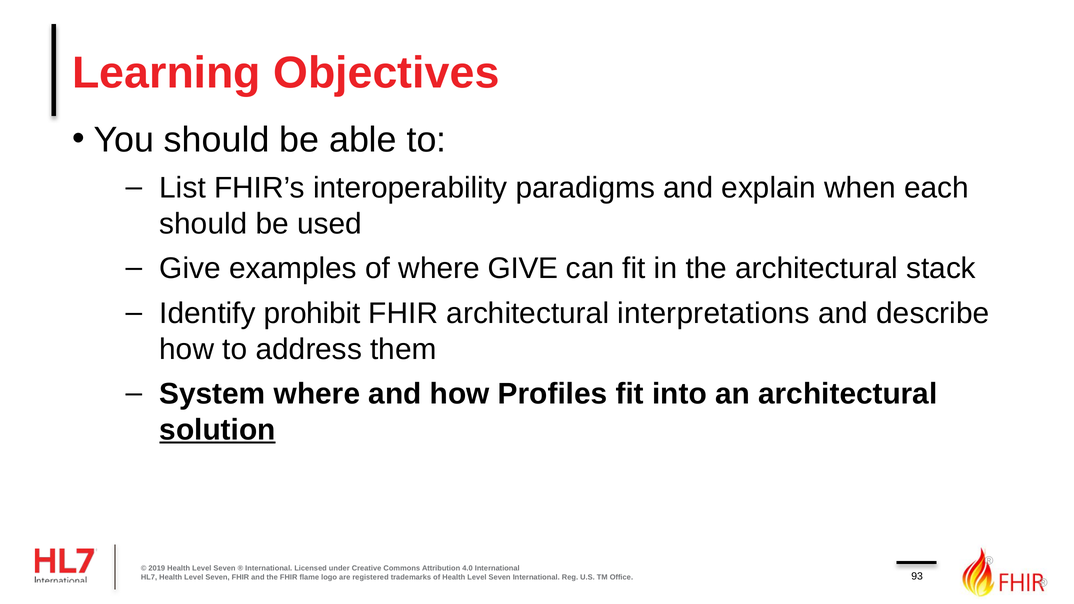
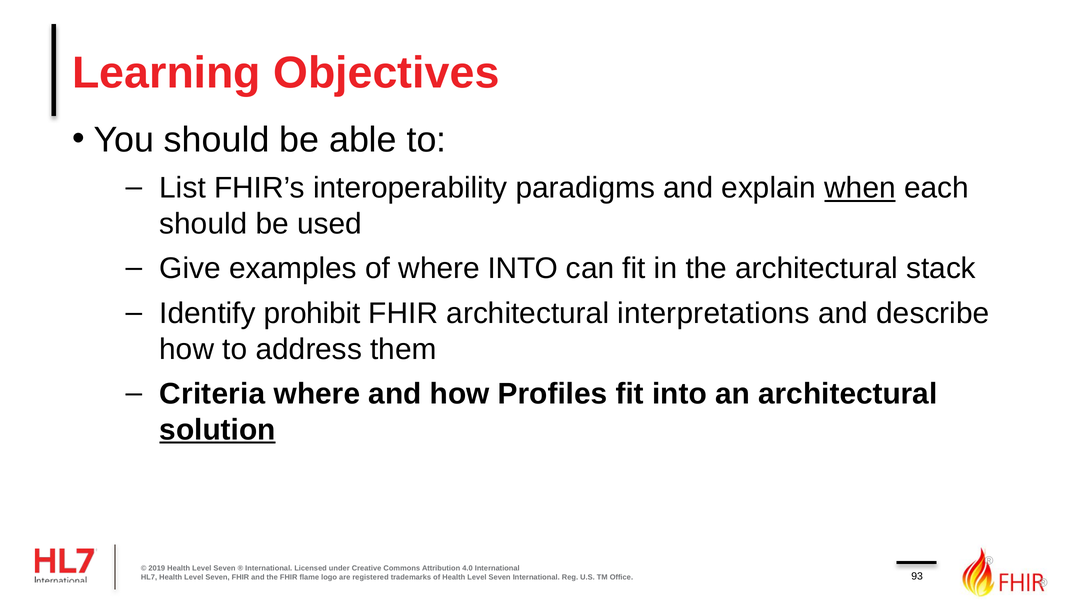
when underline: none -> present (860, 188)
where GIVE: GIVE -> INTO (523, 269)
System: System -> Criteria (212, 394)
